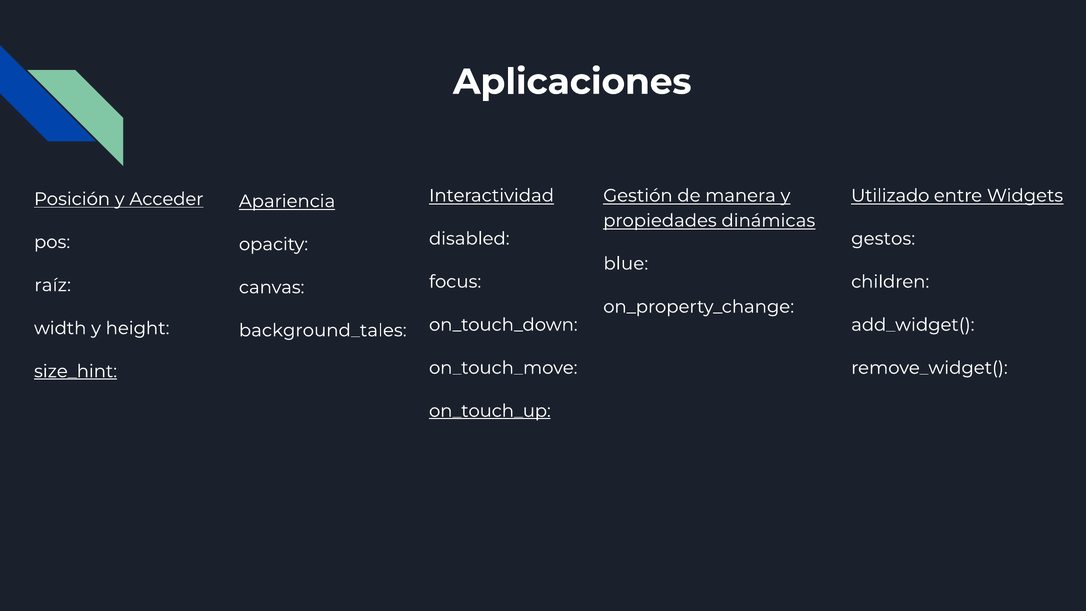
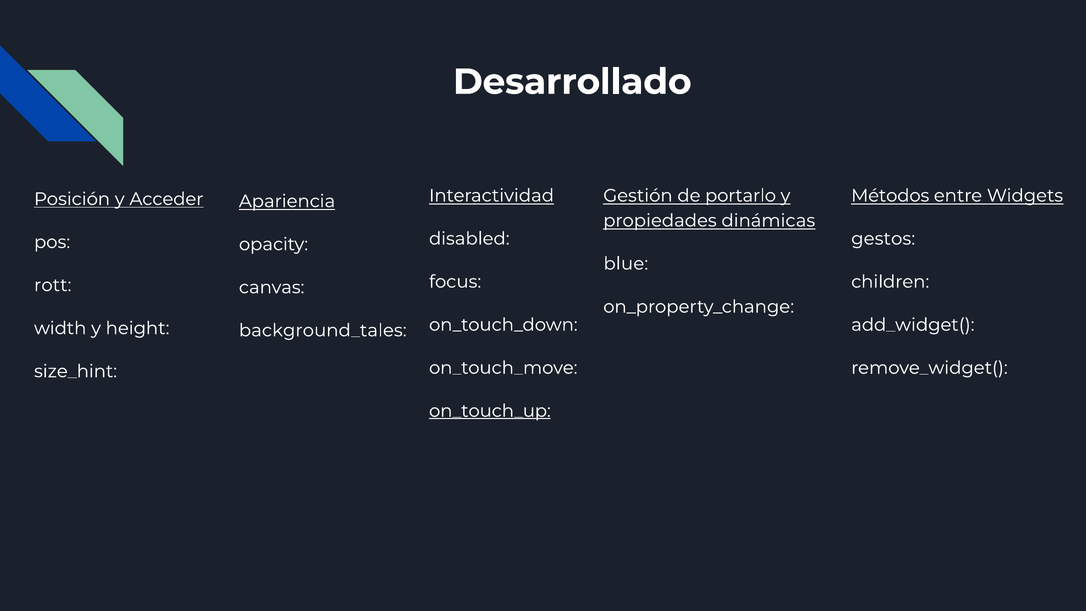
Aplicaciones: Aplicaciones -> Desarrollado (572, 82)
manera: manera -> portarlo (741, 196)
Utilizado: Utilizado -> Métodos (890, 196)
raíz: raíz -> rott (53, 285)
size_hint underline: present -> none (76, 371)
